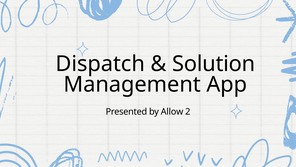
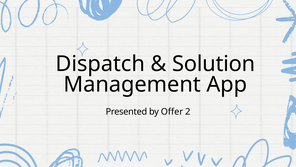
Allow: Allow -> Offer (172, 111)
